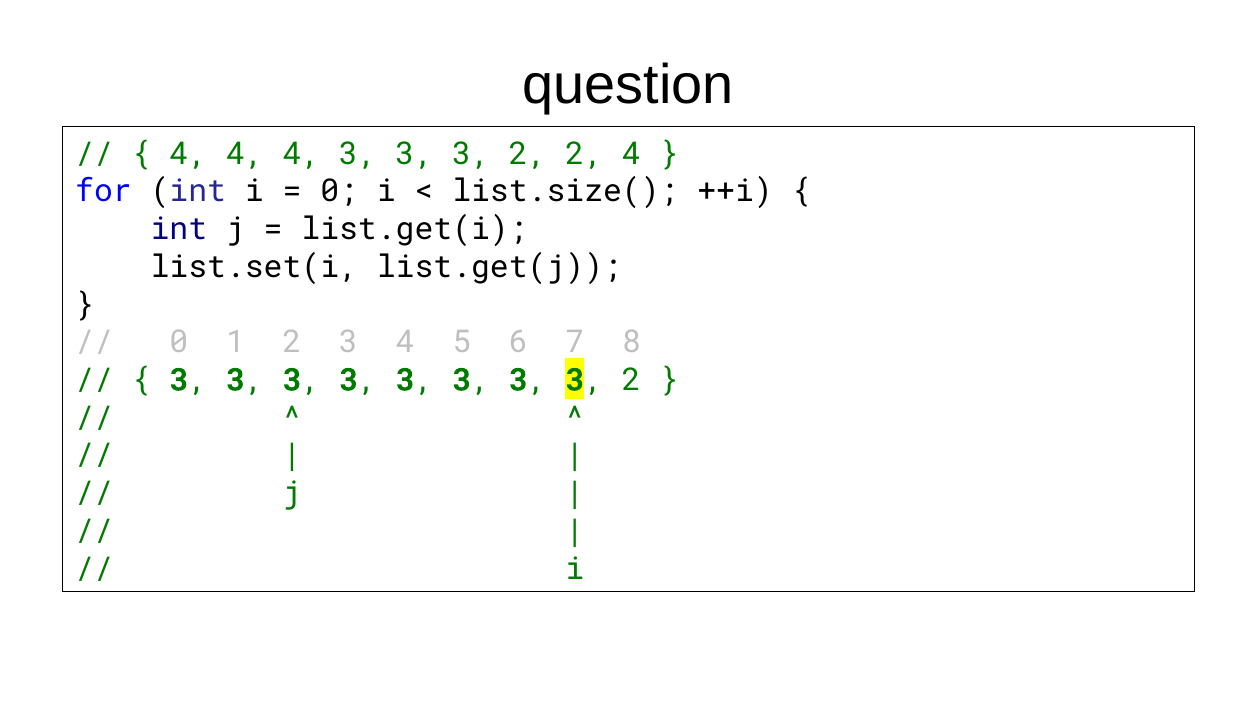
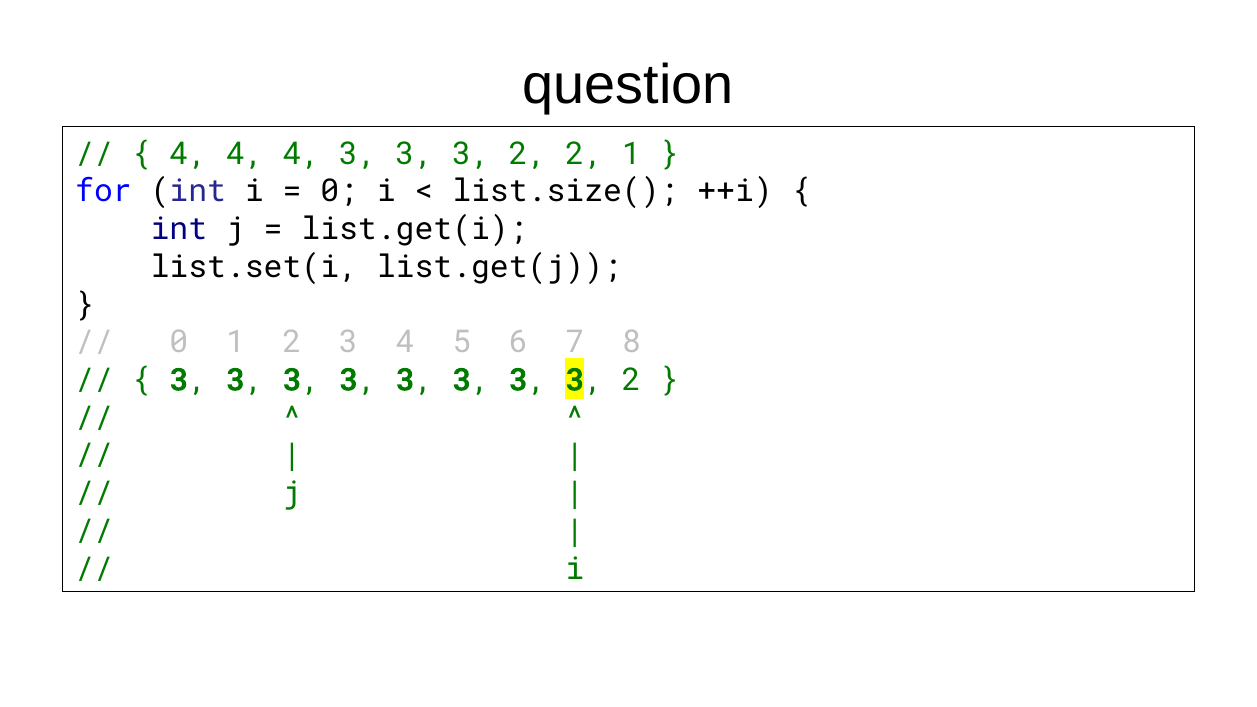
2 4: 4 -> 1 (631, 154)
